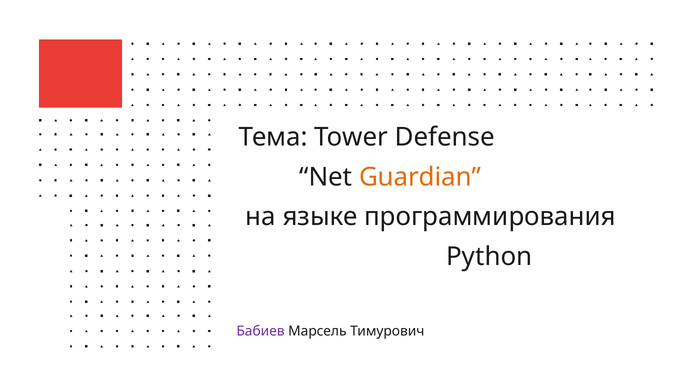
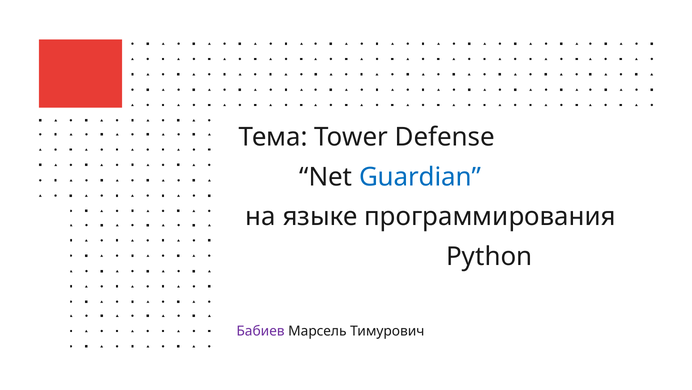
Guardian colour: orange -> blue (420, 177)
